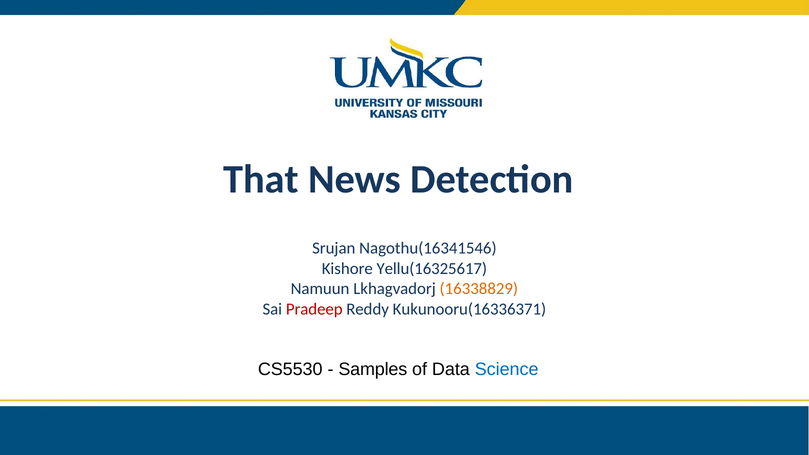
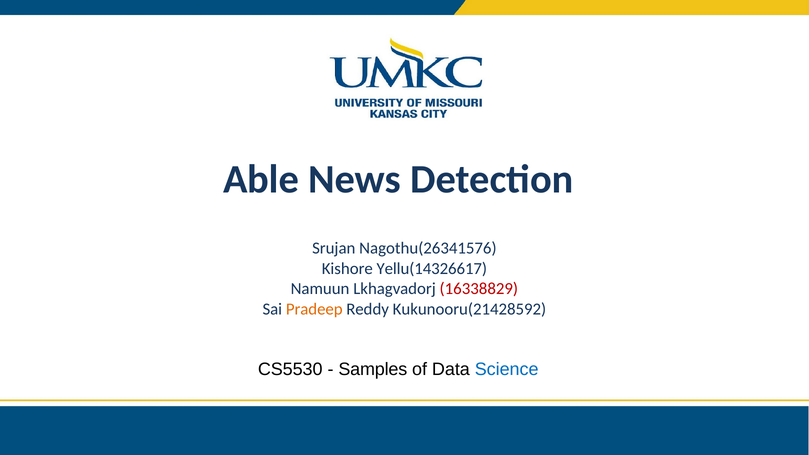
That: That -> Able (261, 179)
Nagothu(16341546: Nagothu(16341546 -> Nagothu(26341576 (428, 248)
Yellu(16325617: Yellu(16325617 -> Yellu(14326617 (432, 269)
16338829 colour: orange -> red (479, 289)
Pradeep colour: red -> orange (314, 309)
Kukunooru(16336371: Kukunooru(16336371 -> Kukunooru(21428592 (469, 309)
